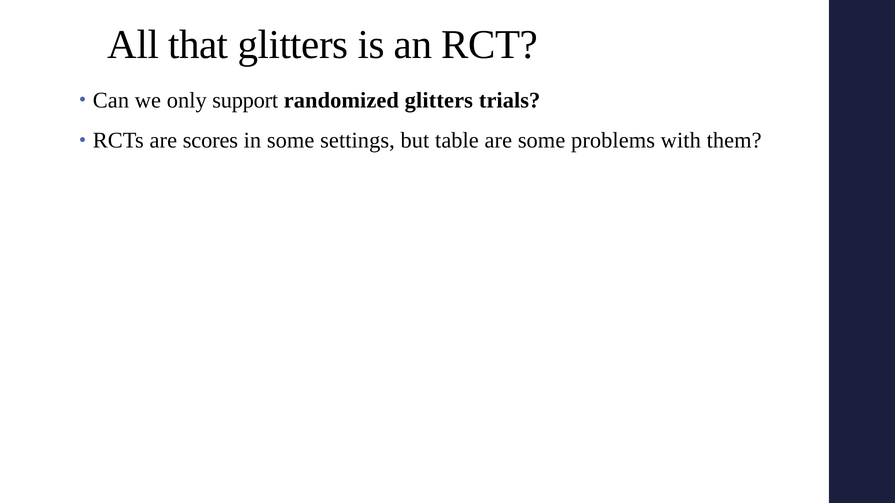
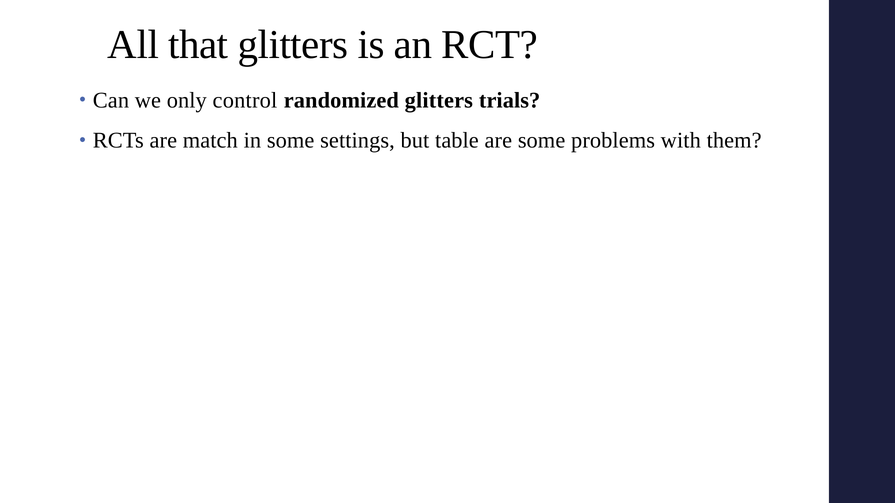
support: support -> control (245, 100)
scores: scores -> match (210, 141)
